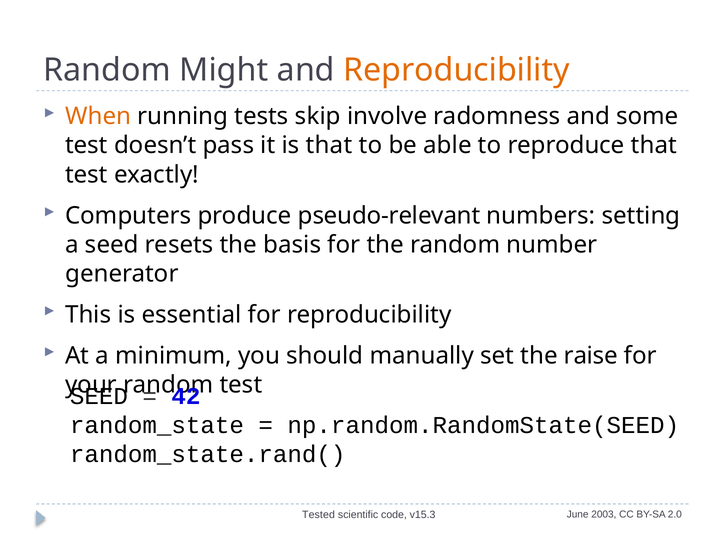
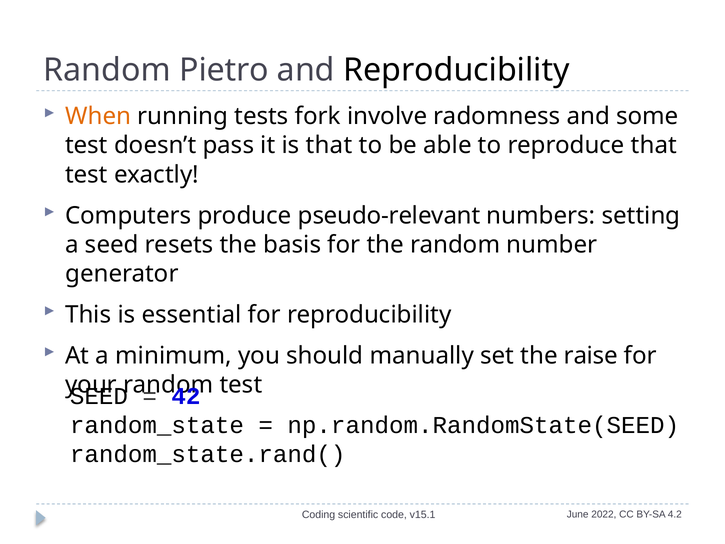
Might: Might -> Pietro (224, 70)
Reproducibility colour: orange -> black (456, 70)
skip: skip -> fork (318, 116)
2003: 2003 -> 2022 (604, 514)
2.0: 2.0 -> 4.2 (675, 514)
Tested: Tested -> Coding (319, 515)
v15.3: v15.3 -> v15.1 (423, 515)
